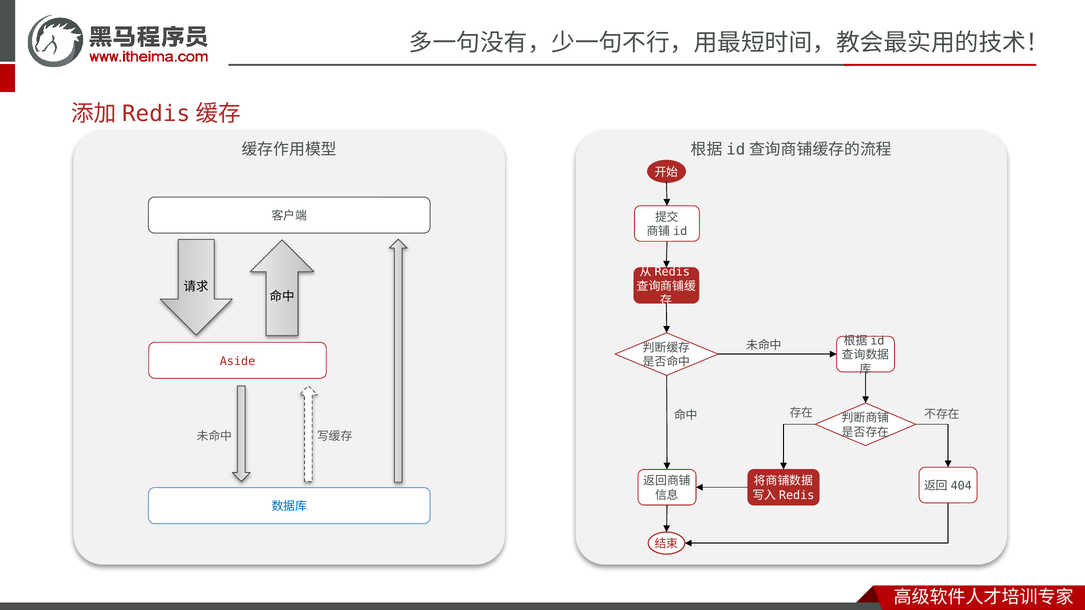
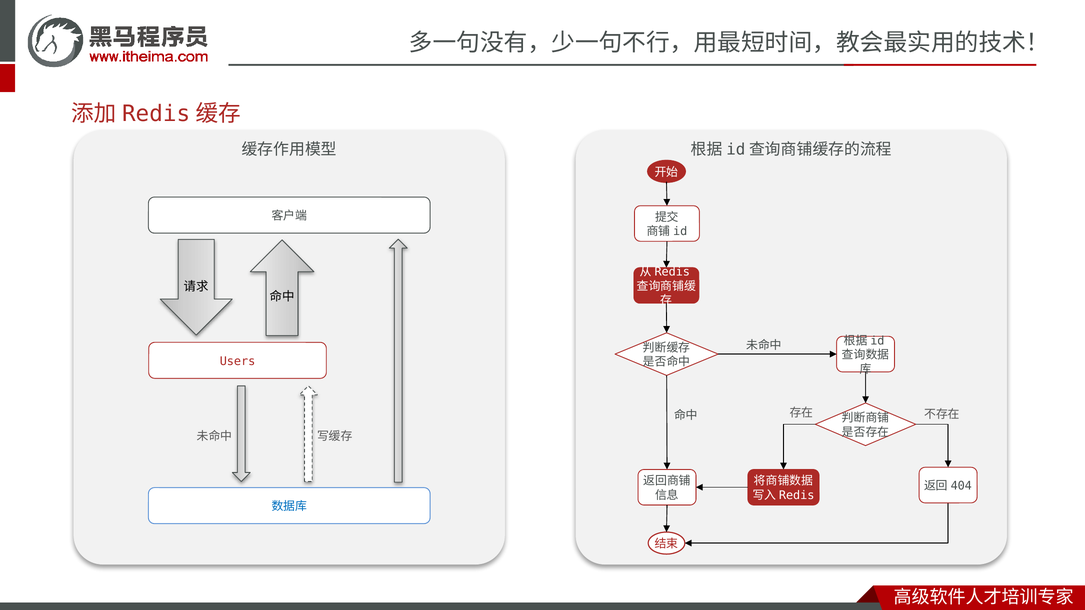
Aside: Aside -> Users (238, 361)
